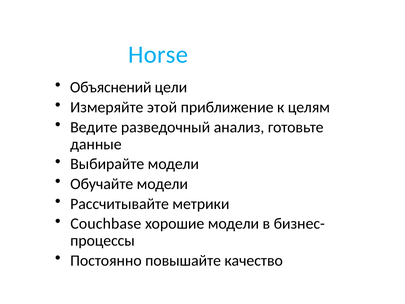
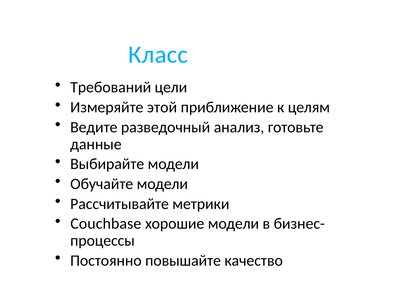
Horse: Horse -> Класс (158, 54)
Объяснений: Объяснений -> Требований (111, 87)
